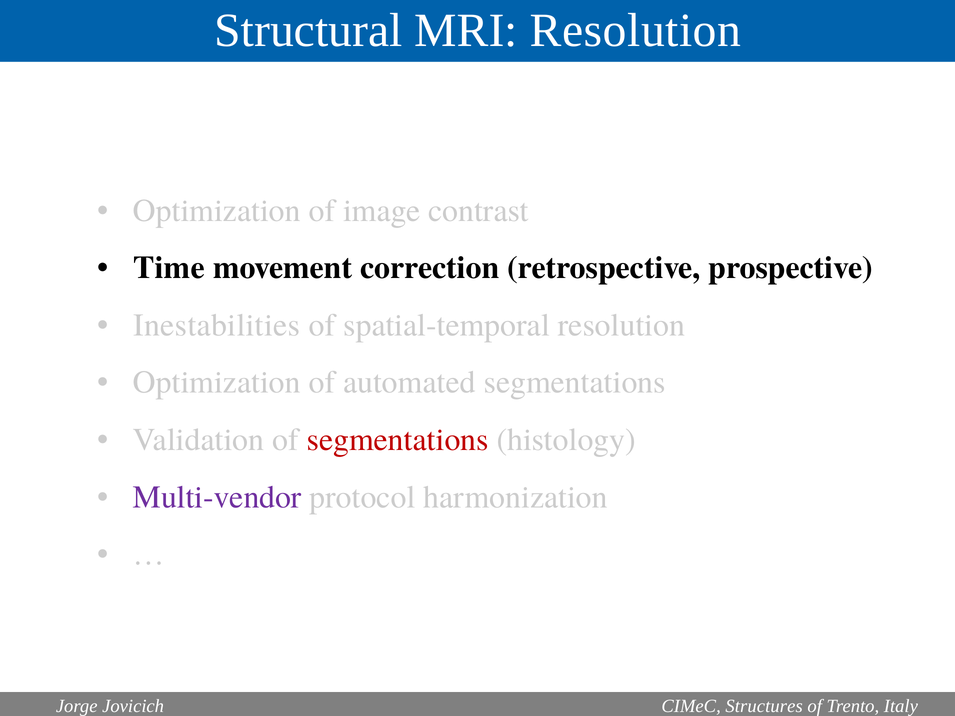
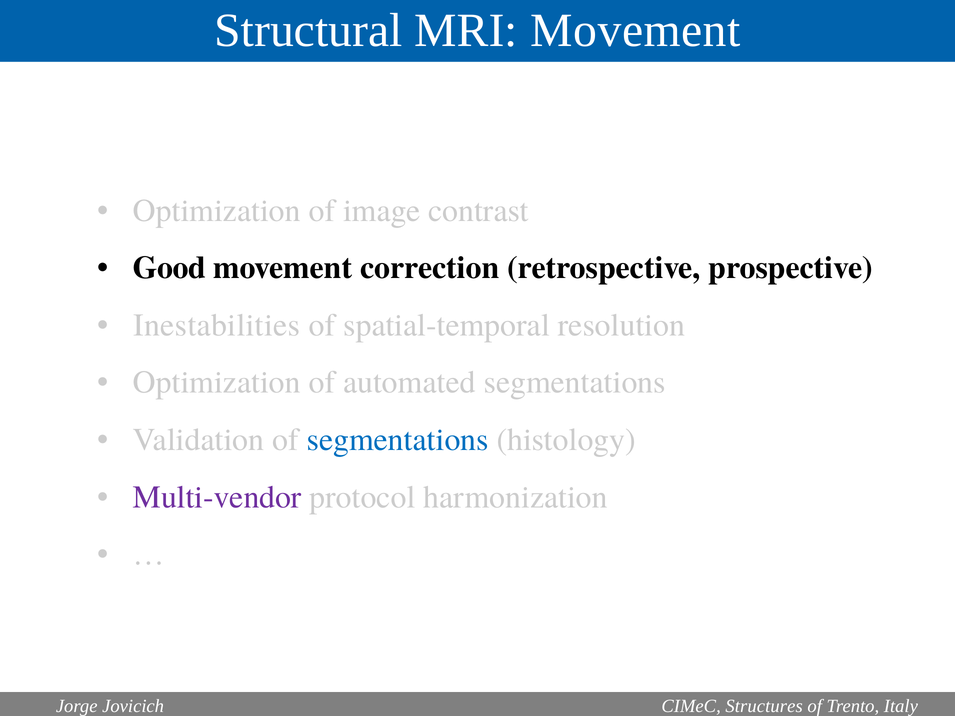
MRI Resolution: Resolution -> Movement (636, 30)
Time: Time -> Good (169, 268)
segmentations colour: red -> blue (398, 440)
